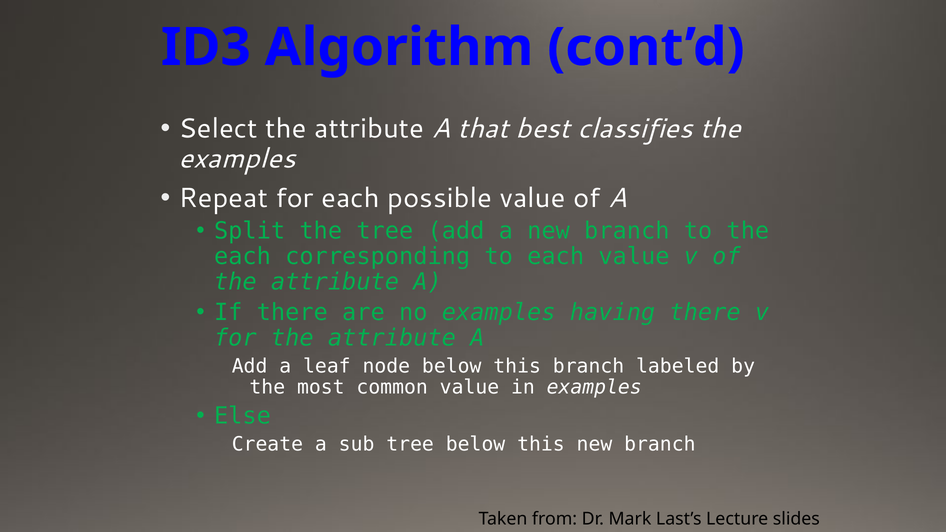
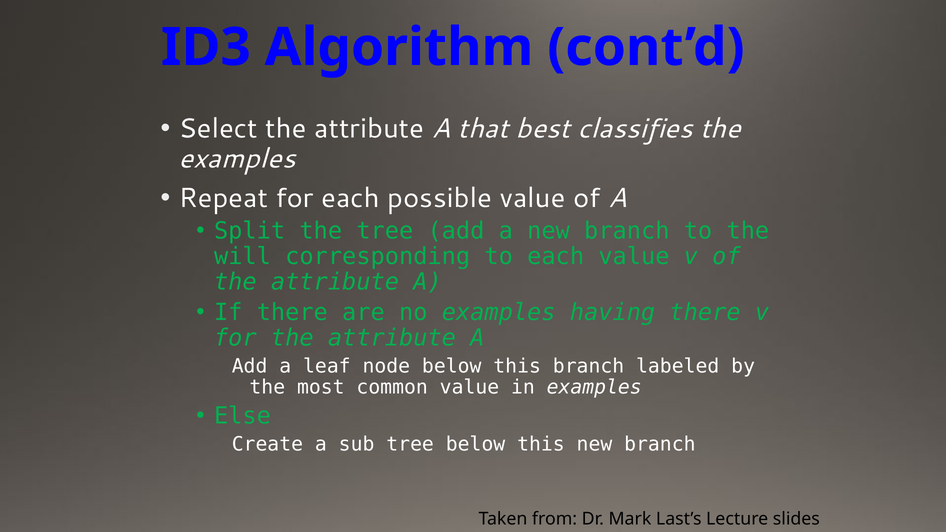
each: each -> will (242, 256)
